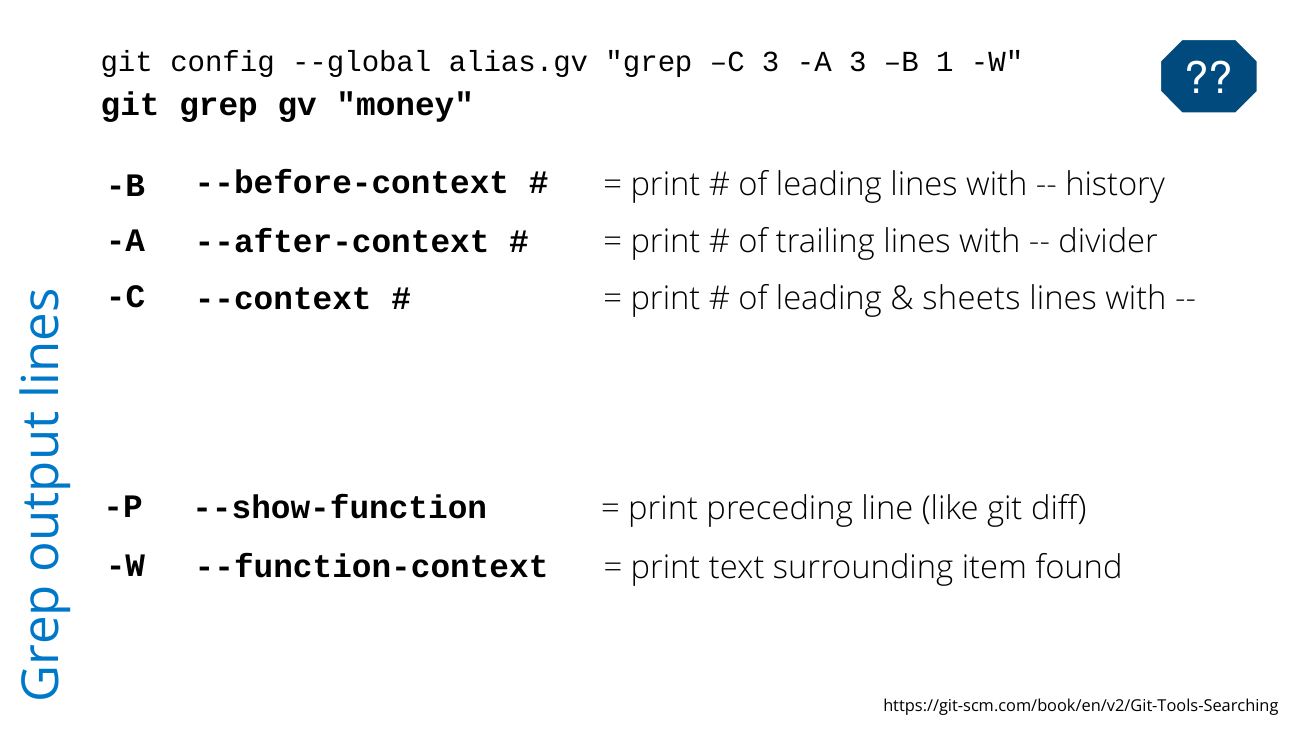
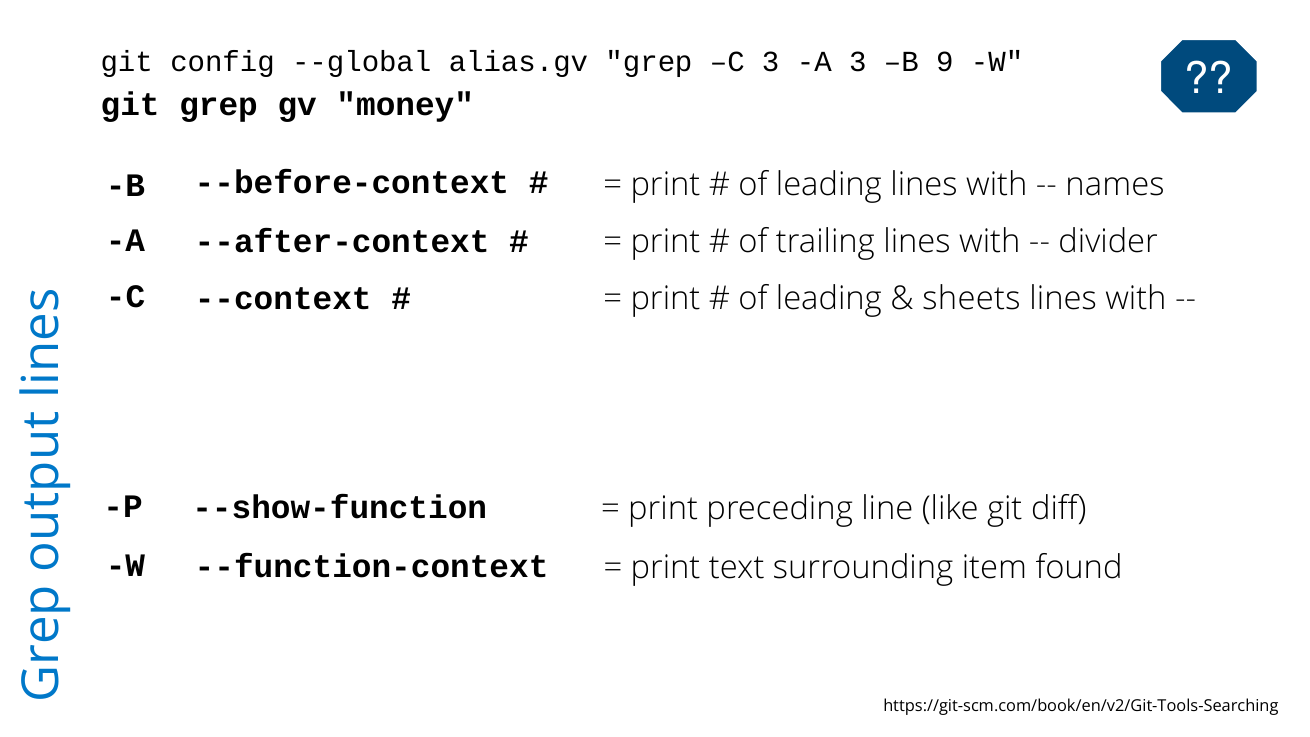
1: 1 -> 9 (945, 62)
history: history -> names (1115, 185)
